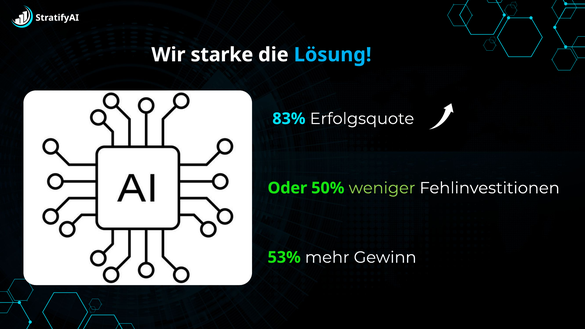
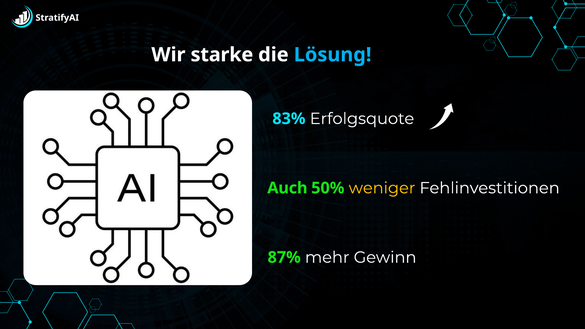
Oder: Oder -> Auch (287, 188)
weniger colour: light green -> yellow (382, 188)
53%: 53% -> 87% (284, 257)
